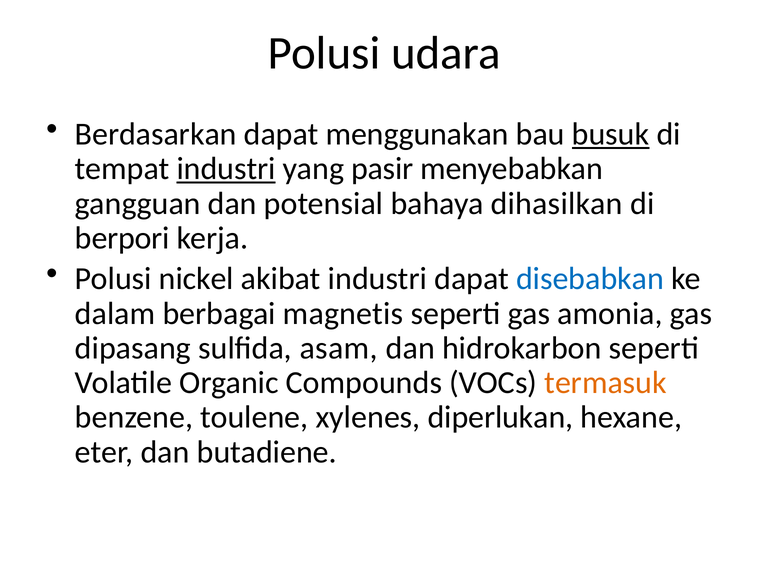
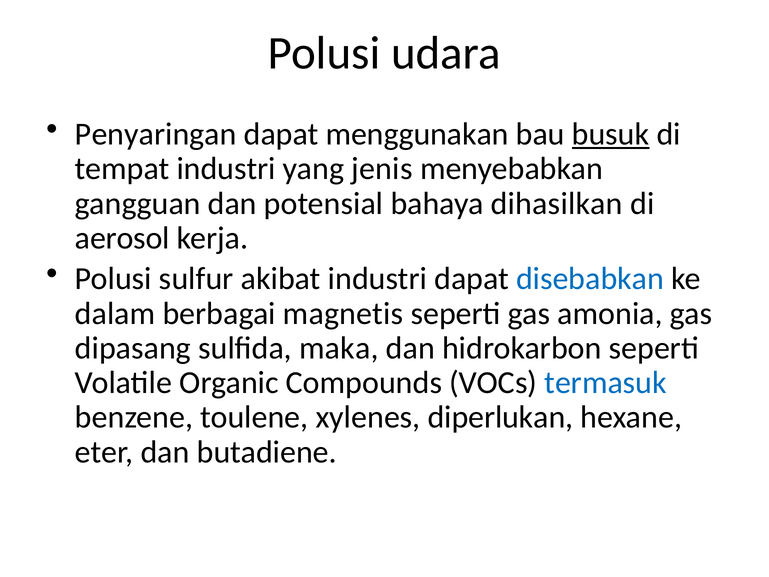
Berdasarkan: Berdasarkan -> Penyaringan (156, 134)
industri underline: present -> none (226, 169)
pasir: pasir -> jenis (382, 169)
berpori: berpori -> aerosol (122, 238)
nickel: nickel -> sulfur (196, 279)
asam: asam -> maka (339, 348)
termasuk colour: orange -> blue (606, 383)
